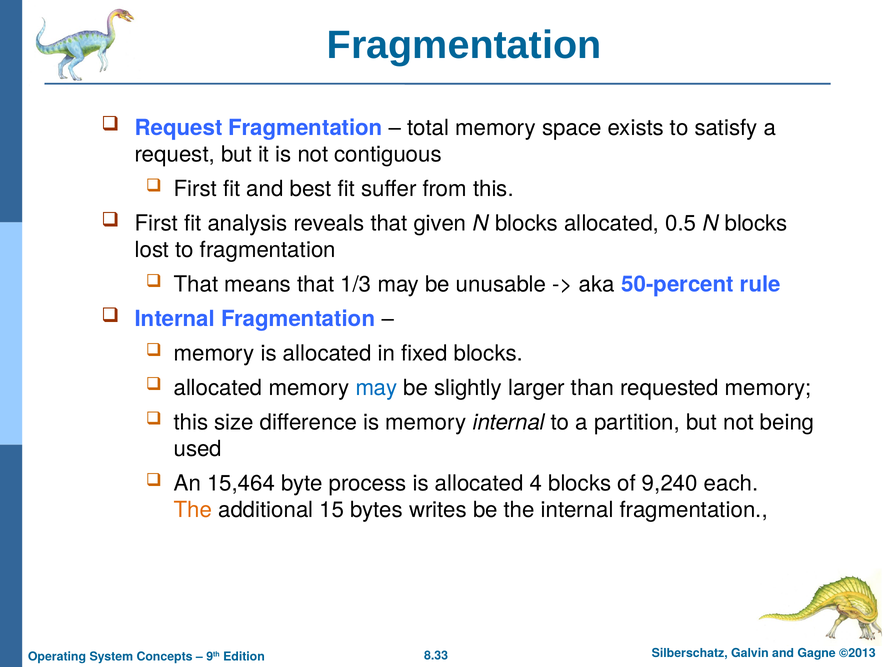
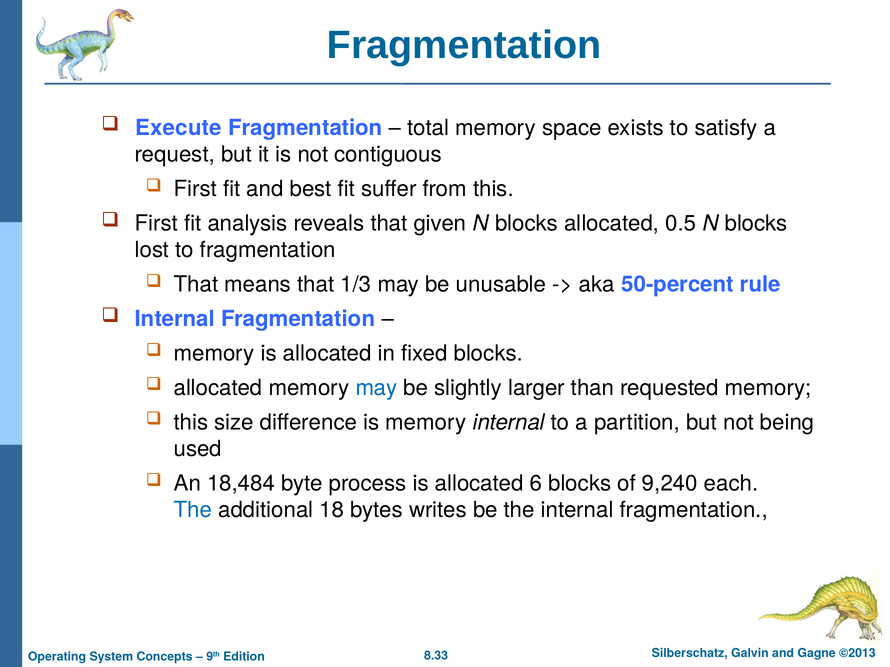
Request: Request -> Execute (179, 128)
15,464: 15,464 -> 18,484 (241, 484)
4: 4 -> 6 (536, 484)
The colour: orange -> blue (193, 510)
15: 15 -> 18 (332, 510)
